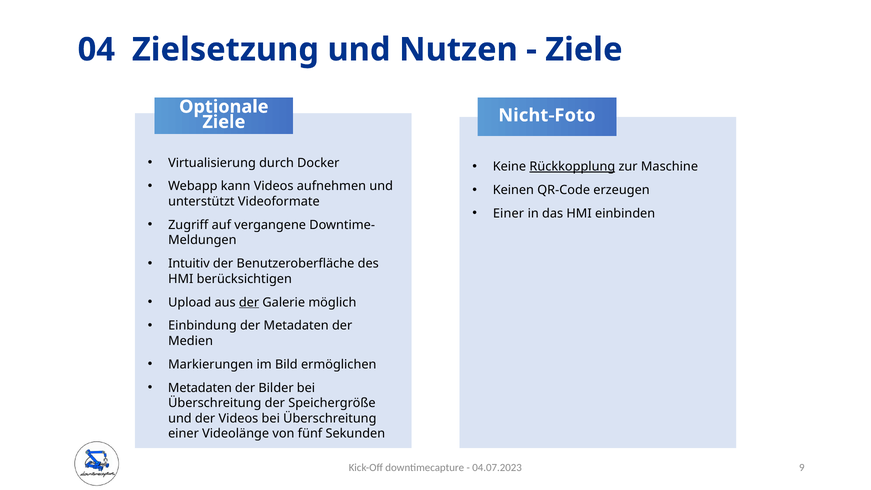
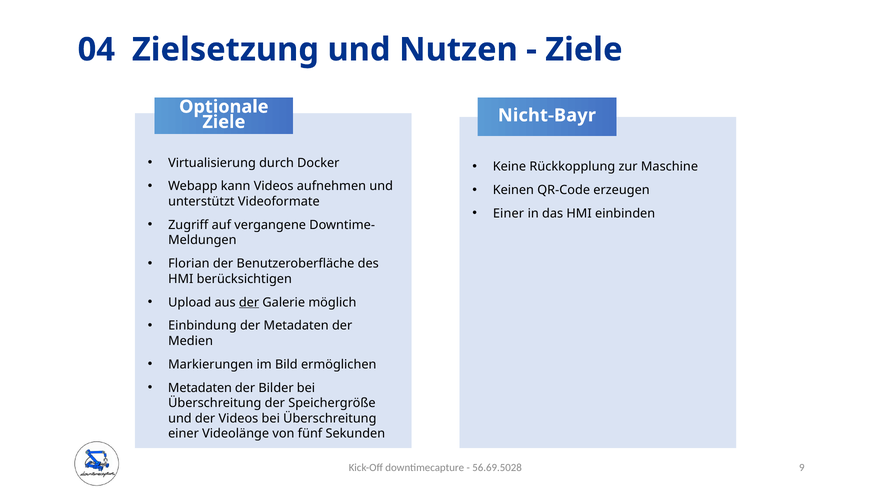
Nicht-Foto: Nicht-Foto -> Nicht-Bayr (547, 115)
Rückkopplung underline: present -> none (572, 167)
Intuitiv: Intuitiv -> Florian (189, 264)
04.07.2023: 04.07.2023 -> 56.69.5028 (497, 468)
